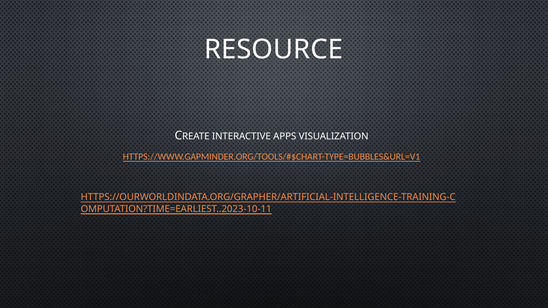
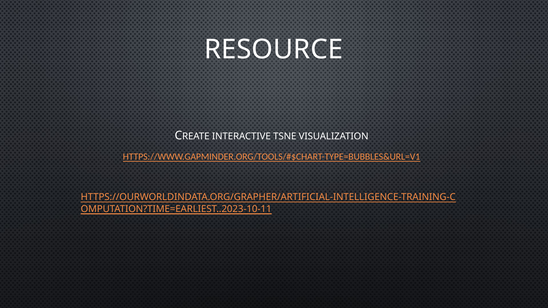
APPS: APPS -> TSNE (285, 137)
